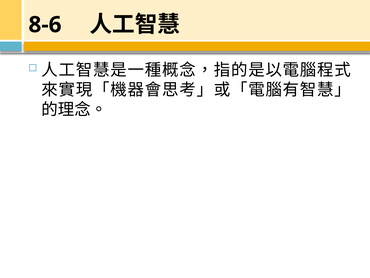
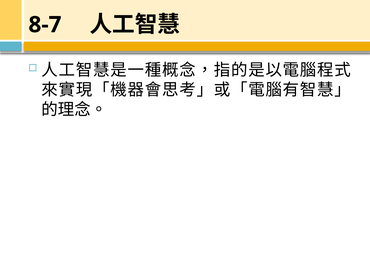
8-6: 8-6 -> 8-7 (45, 25)
